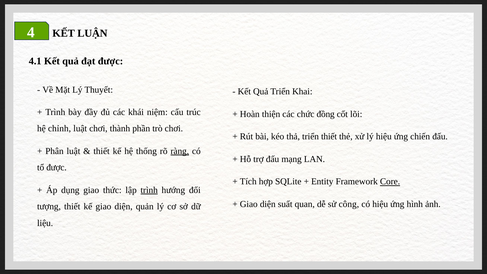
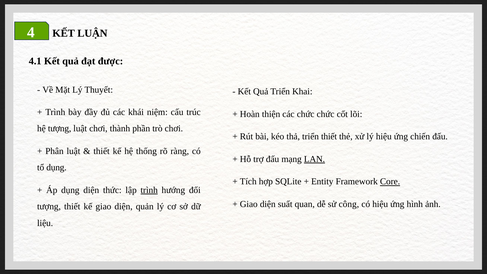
chức đồng: đồng -> chức (326, 114)
hệ chỉnh: chỉnh -> tượng (60, 129)
ràng underline: present -> none (180, 151)
LAN underline: none -> present (315, 159)
tổ được: được -> dụng (56, 168)
dụng giao: giao -> diện (91, 190)
